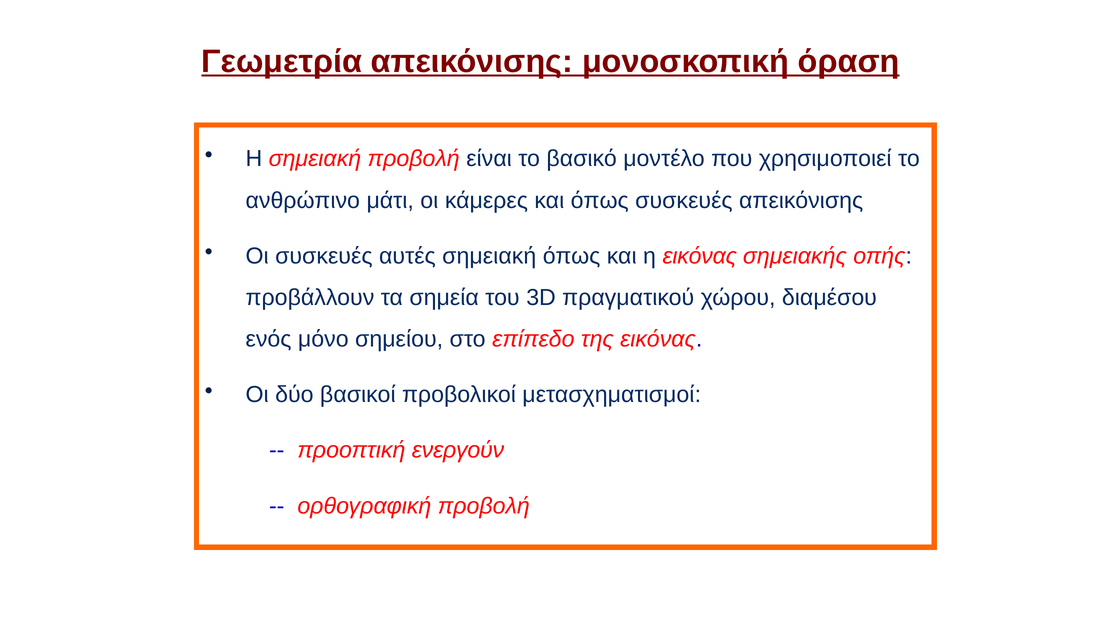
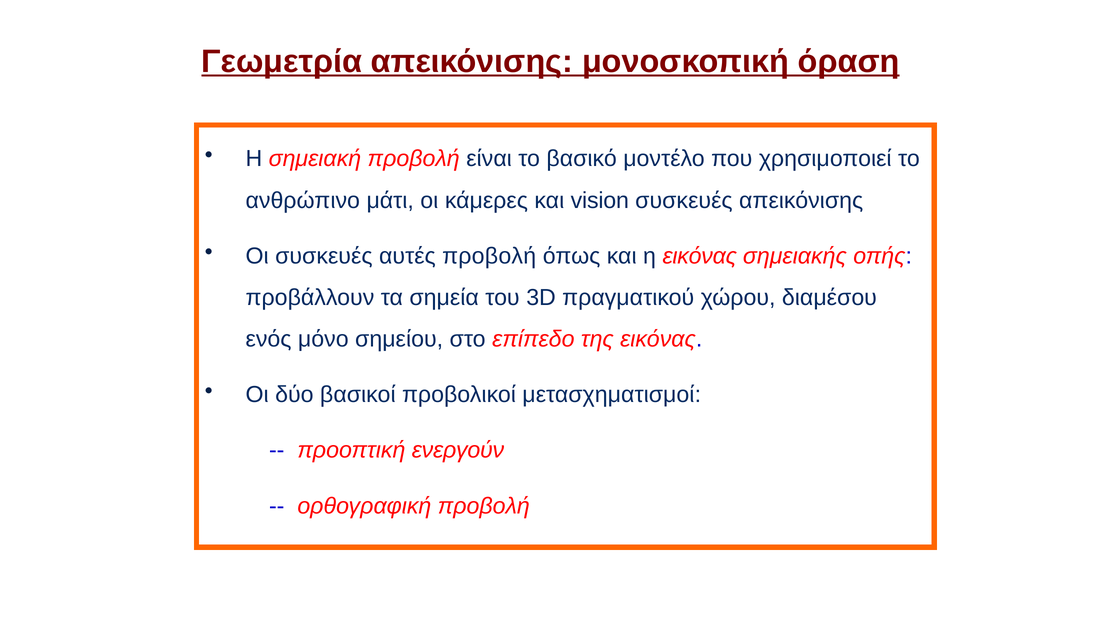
και όπως: όπως -> vision (600, 200)
αυτές σημειακή: σημειακή -> προβολή (489, 256)
